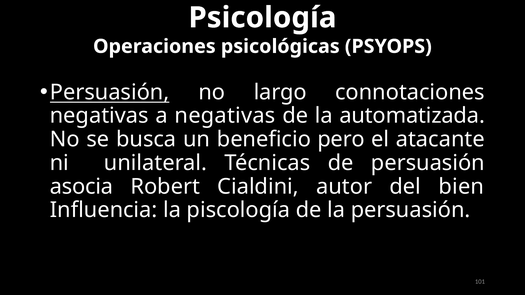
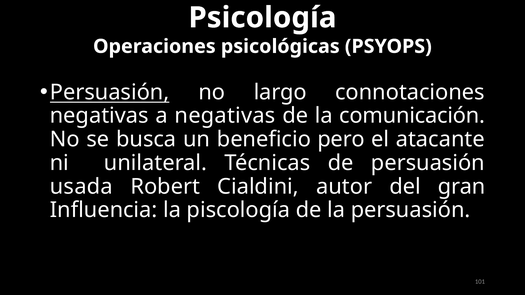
automatizada: automatizada -> comunicación (412, 116)
asocia: asocia -> usada (81, 187)
bien: bien -> gran (462, 187)
